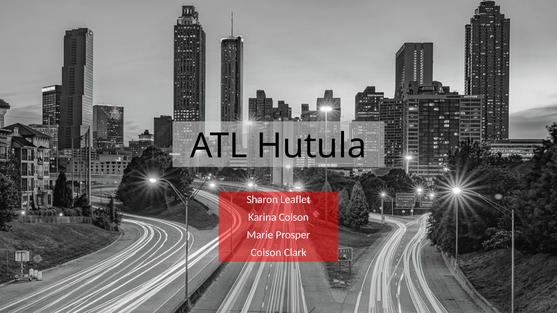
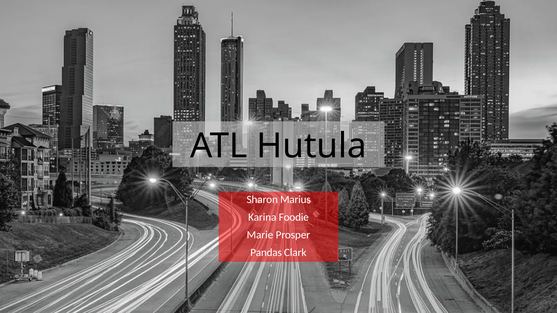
Leaflet: Leaflet -> Marius (295, 200)
Karina Colson: Colson -> Foodie (294, 218)
Colson: Colson -> Pandas (266, 253)
